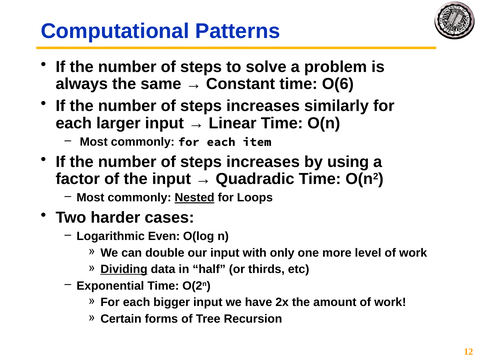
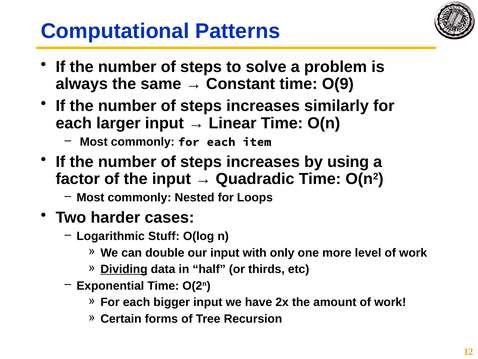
O(6: O(6 -> O(9 (338, 84)
Nested underline: present -> none (195, 197)
Even: Even -> Stuff (164, 236)
